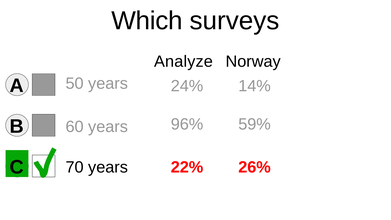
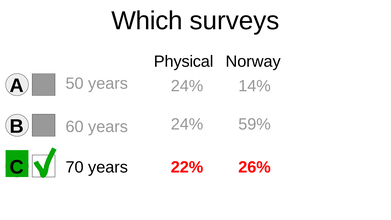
Analyze: Analyze -> Physical (184, 61)
96%: 96% -> 24% (187, 124)
